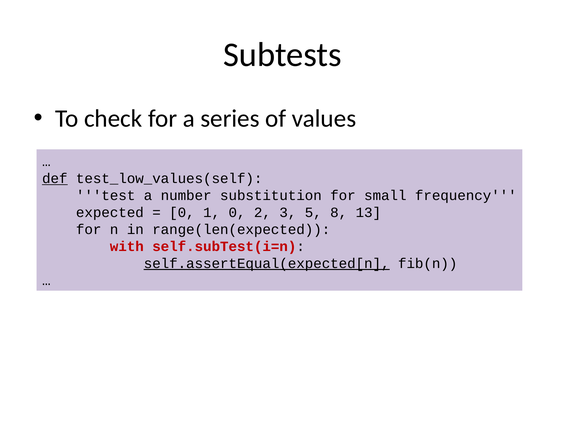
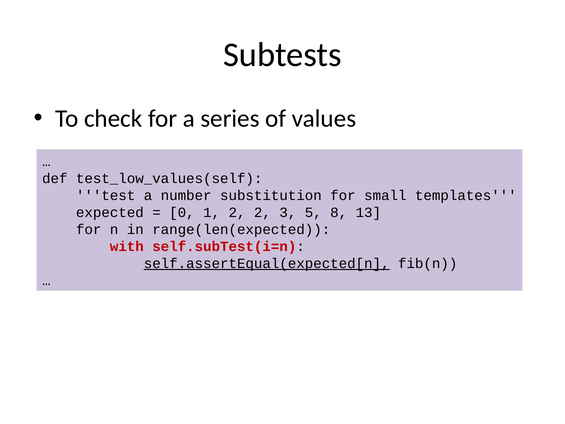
def underline: present -> none (55, 178)
frequency: frequency -> templates (466, 195)
1 0: 0 -> 2 (237, 212)
